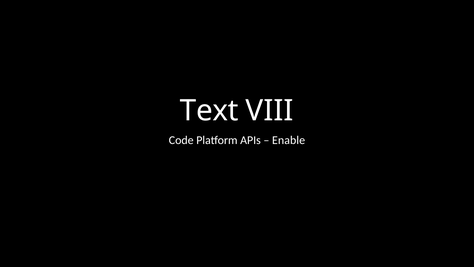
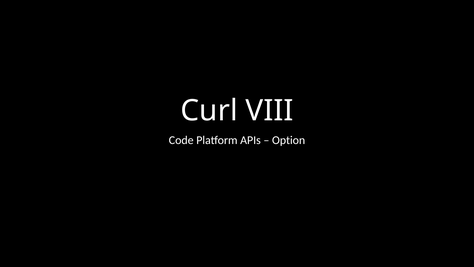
Text: Text -> Curl (209, 110)
Enable: Enable -> Option (289, 140)
